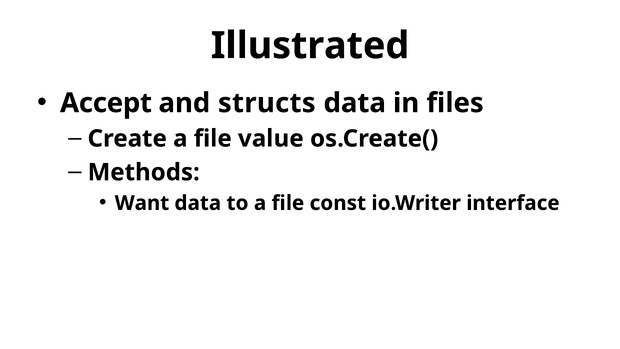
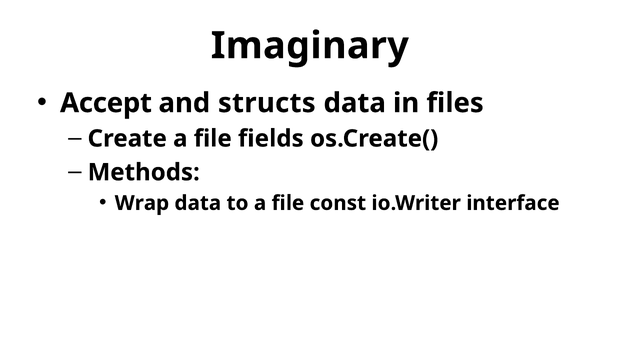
Illustrated: Illustrated -> Imaginary (310, 46)
value: value -> fields (271, 139)
Want: Want -> Wrap (142, 203)
